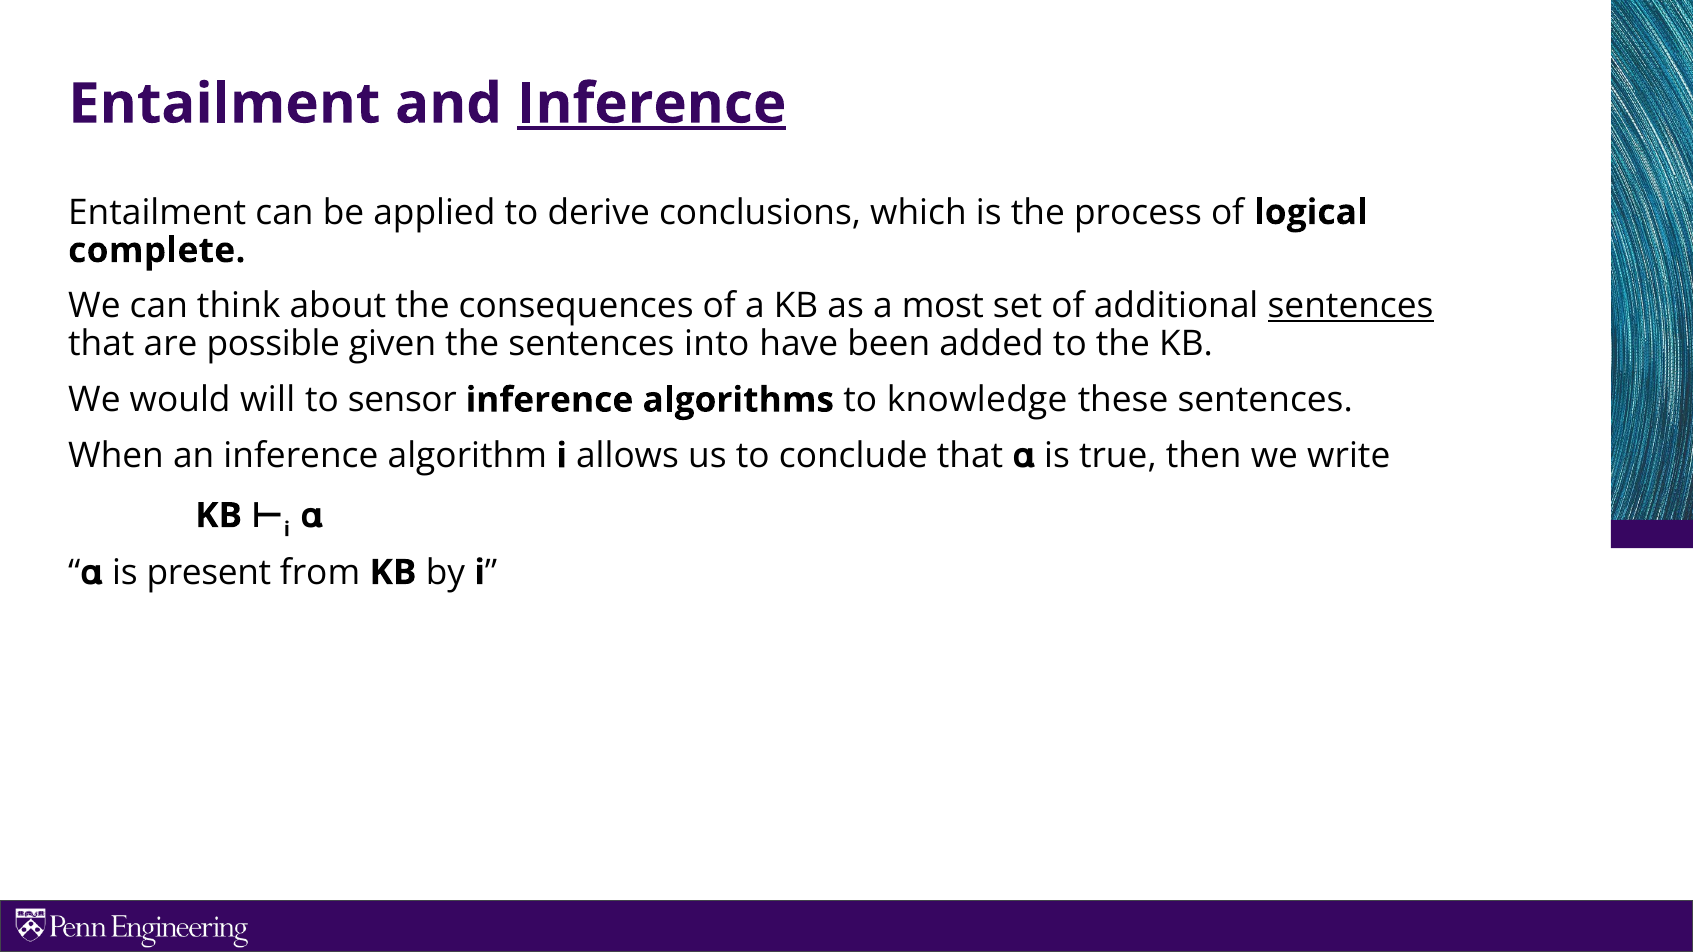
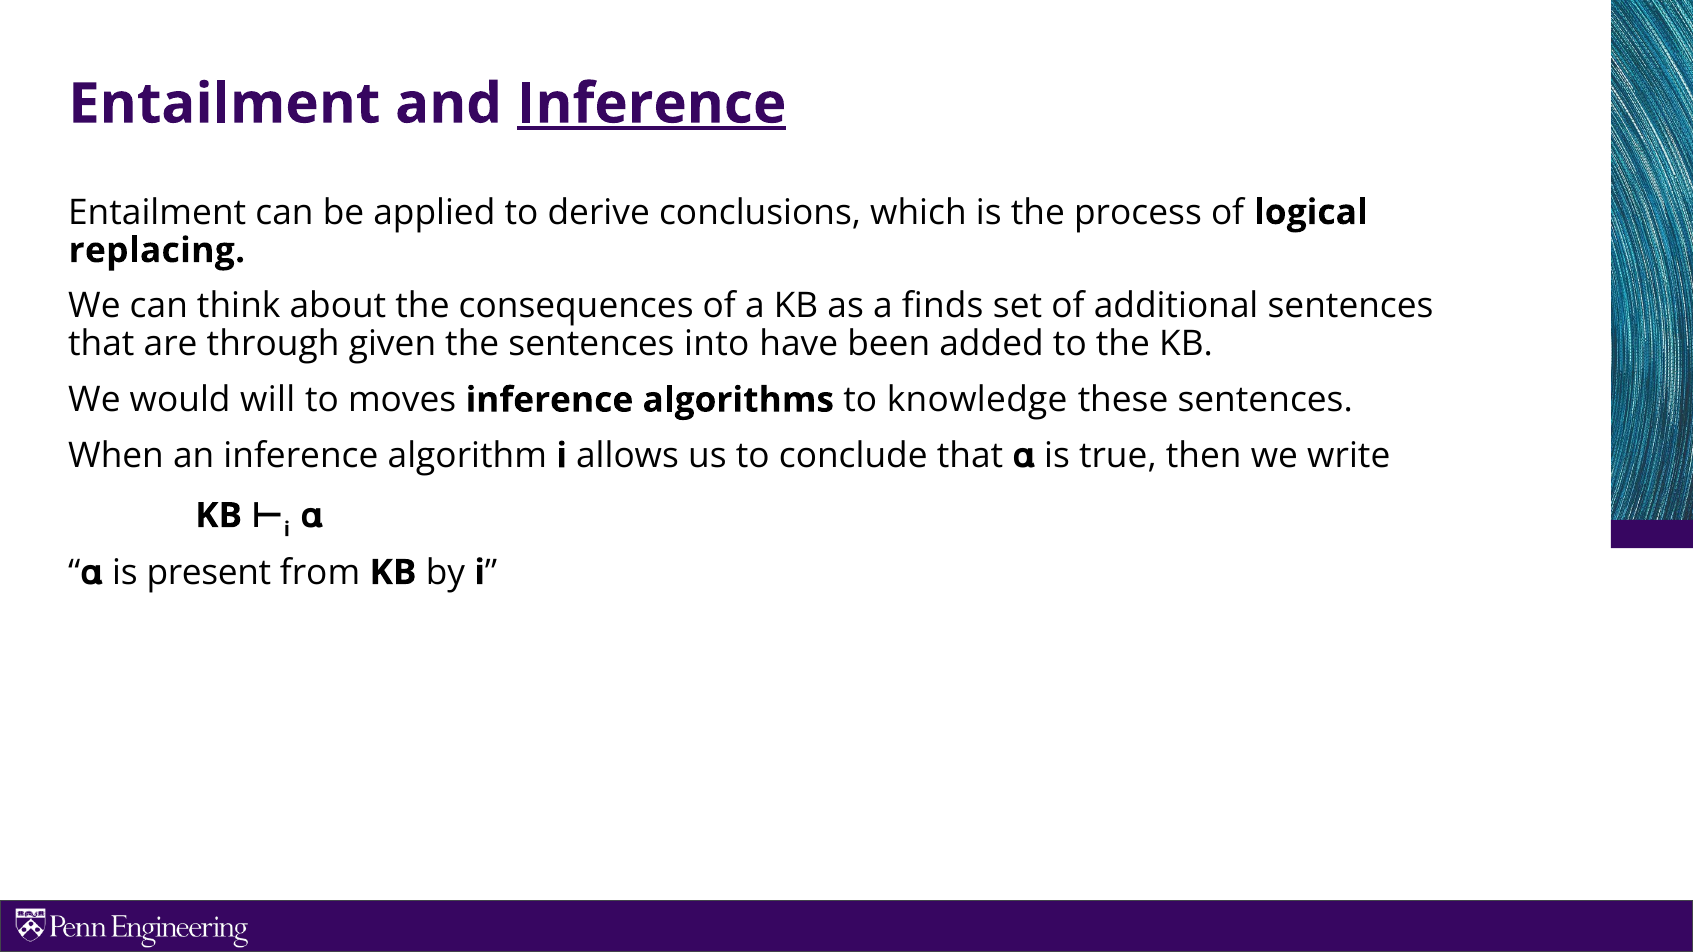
complete: complete -> replacing (157, 251)
most: most -> finds (943, 306)
sentences underline: present -> none (1351, 306)
possible: possible -> through (273, 344)
sensor: sensor -> moves (402, 400)
